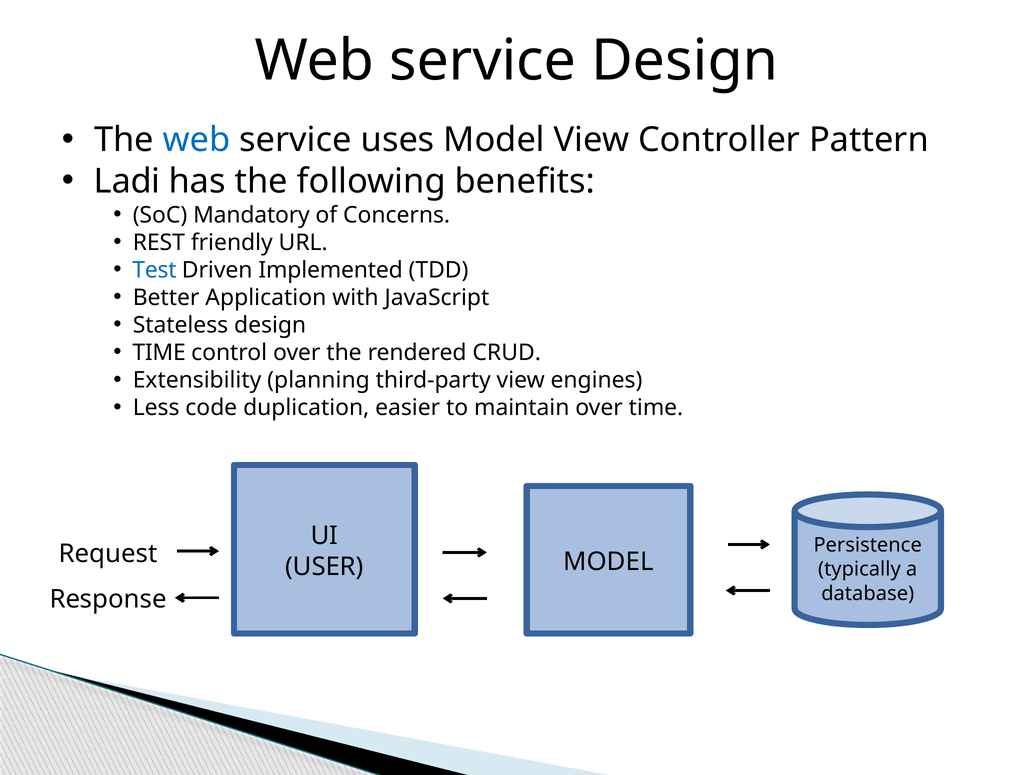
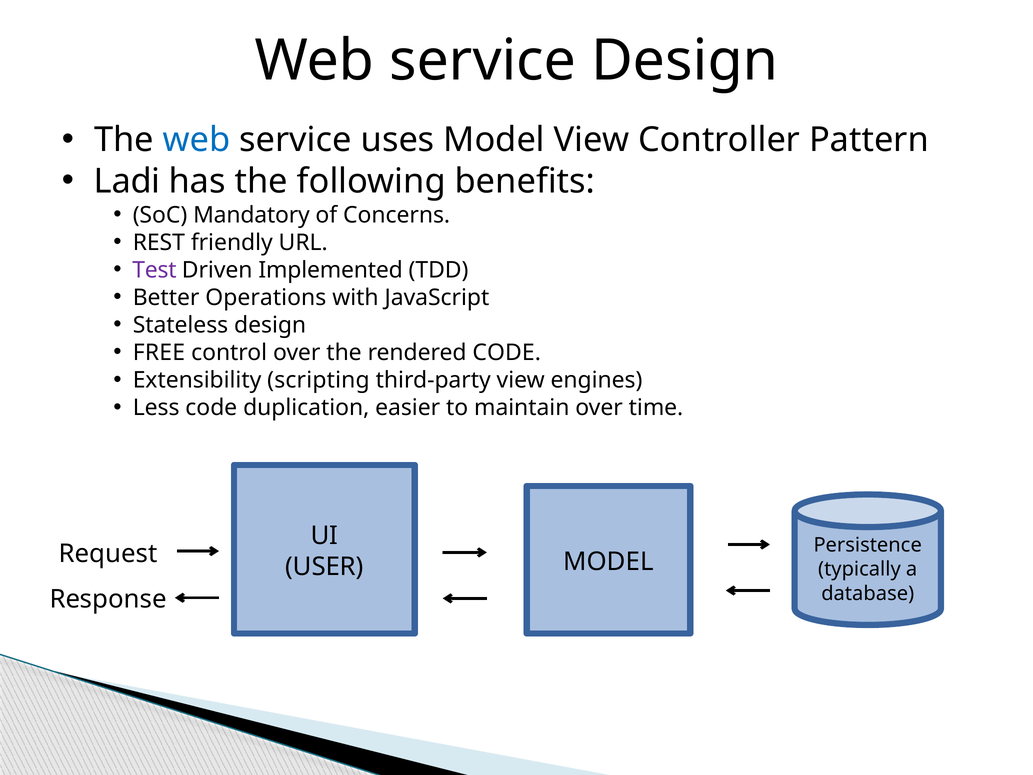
Test colour: blue -> purple (154, 270)
Application: Application -> Operations (266, 298)
TIME: TIME -> FREE (159, 353)
rendered CRUD: CRUD -> CODE (507, 353)
planning: planning -> scripting (318, 380)
